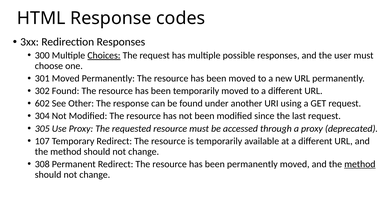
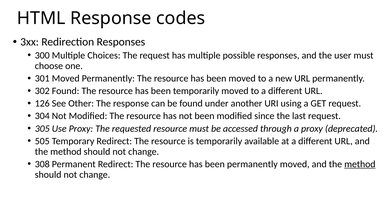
Choices underline: present -> none (104, 55)
602: 602 -> 126 (42, 104)
107: 107 -> 505 (42, 141)
